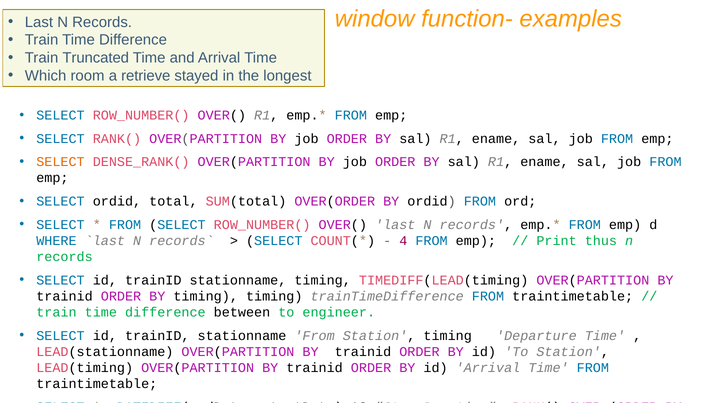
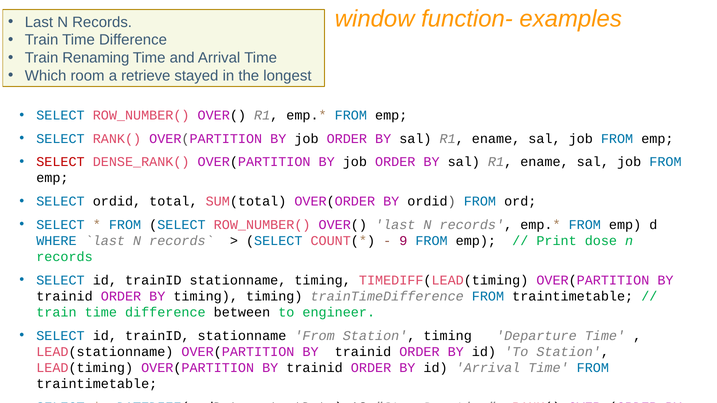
Truncated: Truncated -> Renaming (96, 58)
SELECT colour: orange -> red (60, 162)
4: 4 -> 9 (403, 241)
thus: thus -> dose (601, 241)
